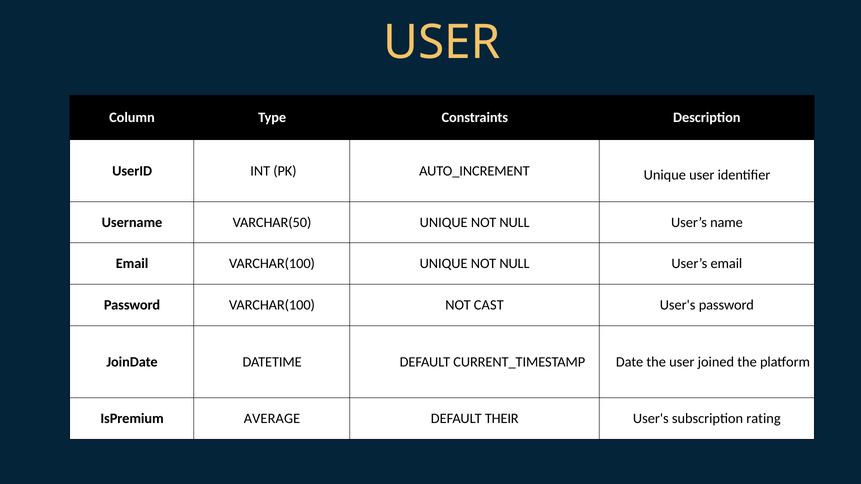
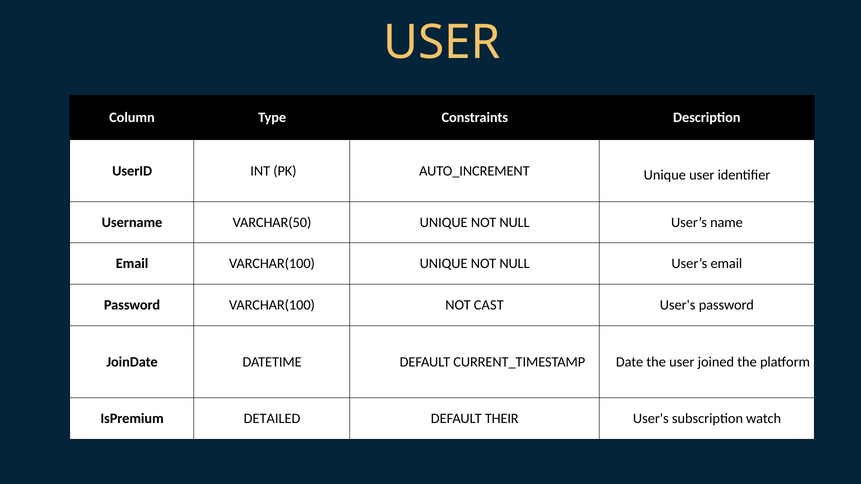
AVERAGE: AVERAGE -> DETAILED (272, 419)
rating: rating -> watch (764, 419)
